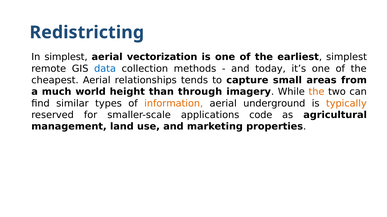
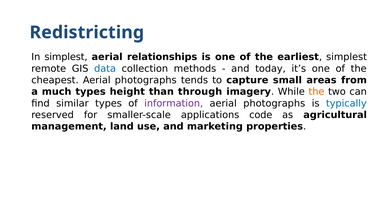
vectorization: vectorization -> relationships (162, 57)
cheapest Aerial relationships: relationships -> photographs (146, 80)
much world: world -> types (91, 92)
information colour: orange -> purple (174, 104)
underground: underground -> photographs (274, 104)
typically colour: orange -> blue (346, 104)
